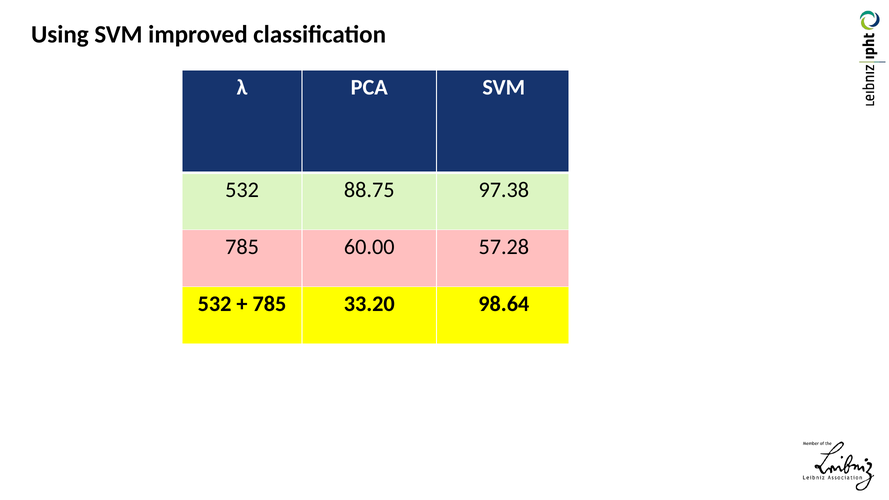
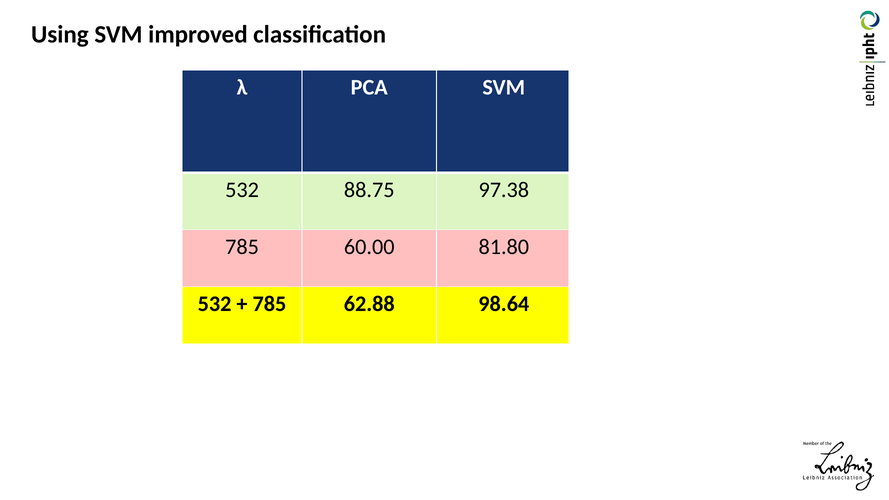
57.28: 57.28 -> 81.80 (504, 247)
33.20: 33.20 -> 62.88 (369, 304)
